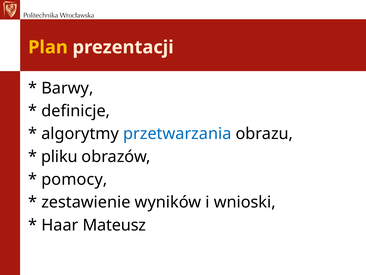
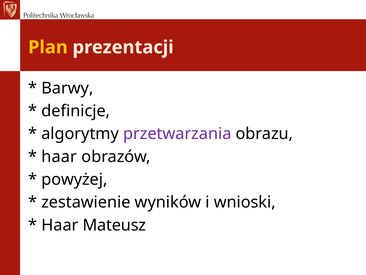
przetwarzania colour: blue -> purple (177, 134)
pliku: pliku -> haar (59, 156)
pomocy: pomocy -> powyżej (74, 179)
